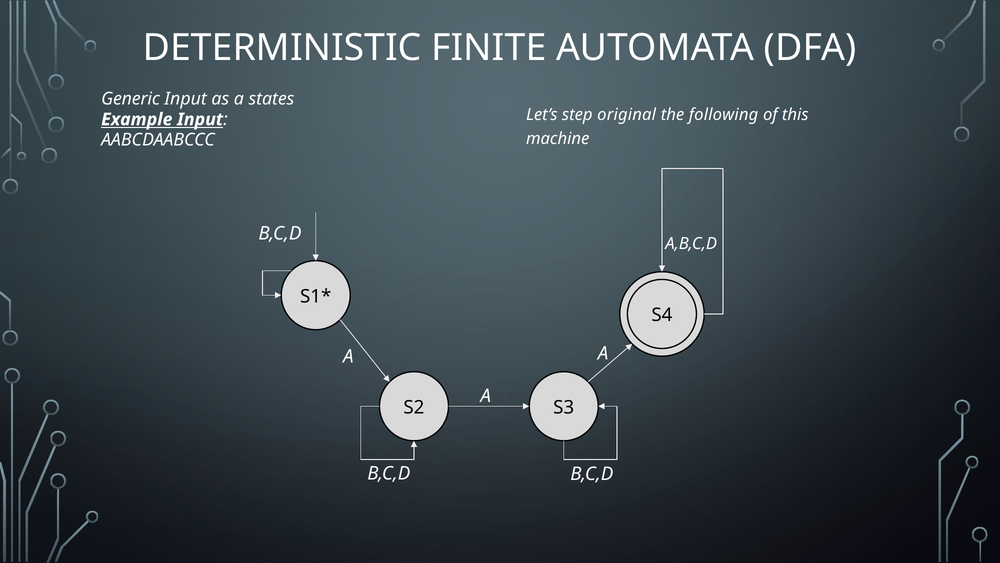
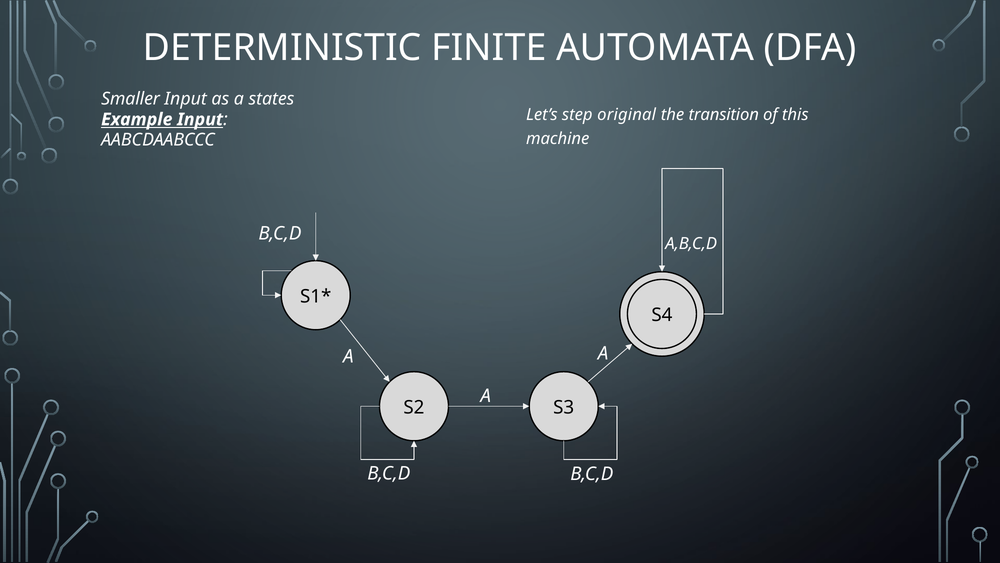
Generic: Generic -> Smaller (131, 99)
following: following -> transition (724, 115)
